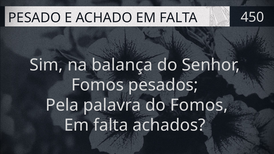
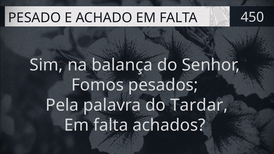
do Fomos: Fomos -> Tardar (199, 105)
